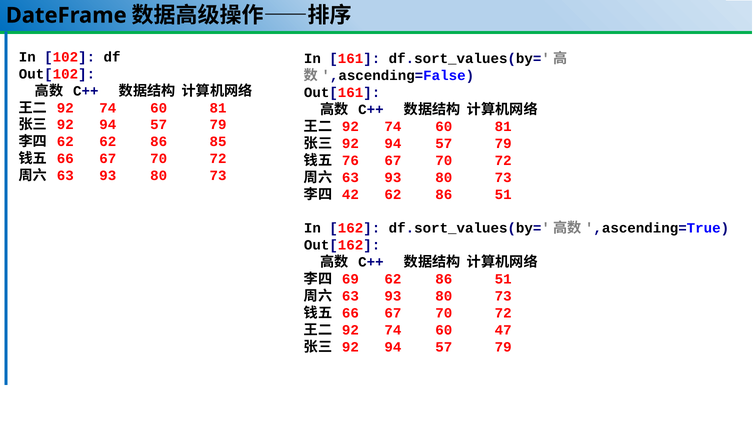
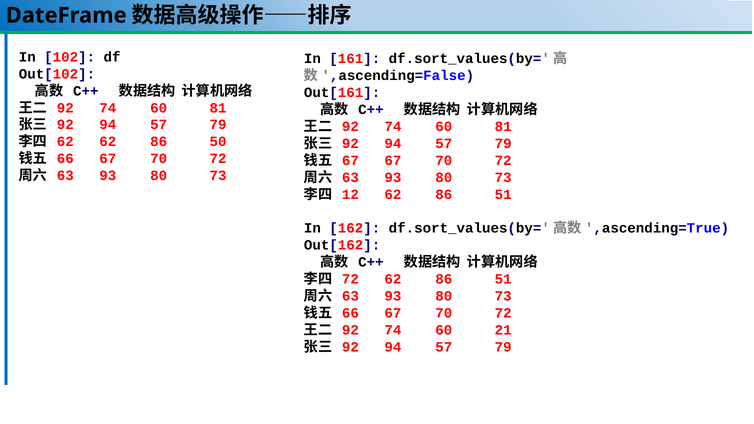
85: 85 -> 50 (218, 142)
76: 76 -> 67 (350, 160)
42: 42 -> 12 (350, 194)
69: 69 -> 72 (350, 279)
47: 47 -> 21 (503, 330)
